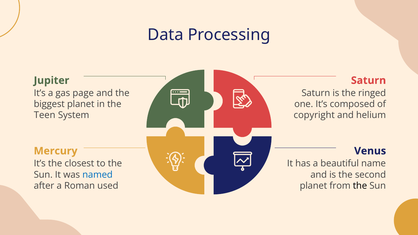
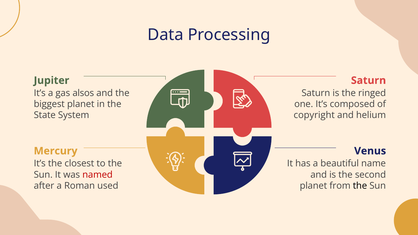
page: page -> alsos (83, 93)
Teen: Teen -> State (45, 115)
named colour: blue -> red (98, 175)
